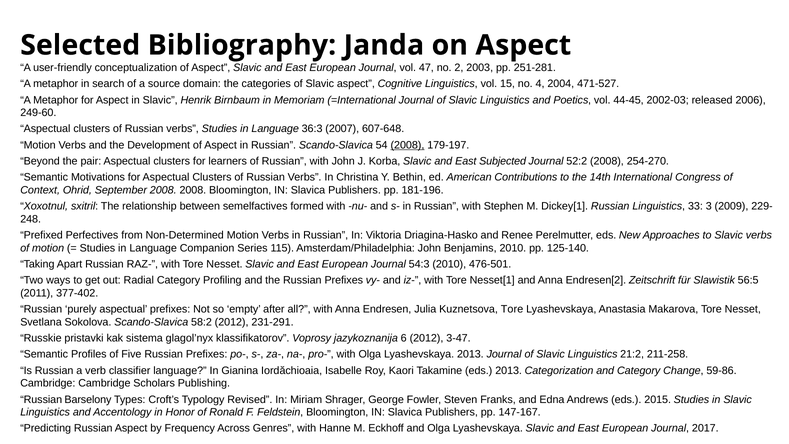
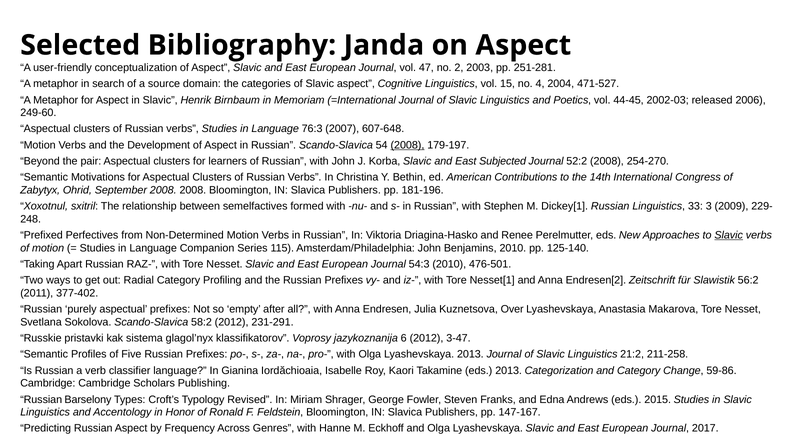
36:3: 36:3 -> 76:3 (312, 129)
Context: Context -> Zabytyx (40, 190)
Slavic underline: none -> present (729, 235)
56:5: 56:5 -> 56:2 (748, 280)
Kuznetsova Tore: Tore -> Over (512, 309)
